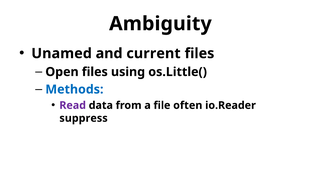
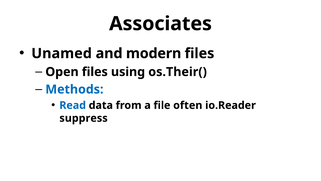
Ambiguity: Ambiguity -> Associates (161, 24)
current: current -> modern (154, 53)
os.Little(: os.Little( -> os.Their( (178, 72)
Read colour: purple -> blue (73, 105)
